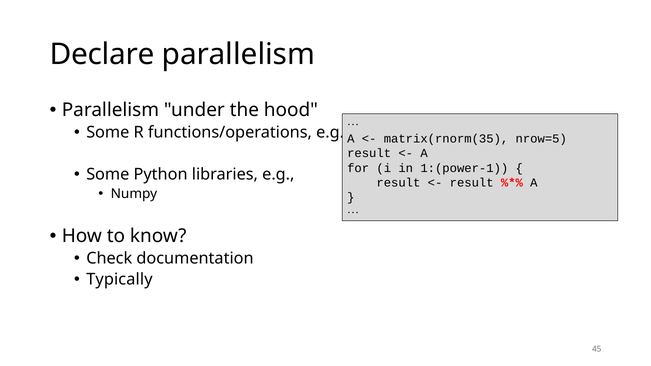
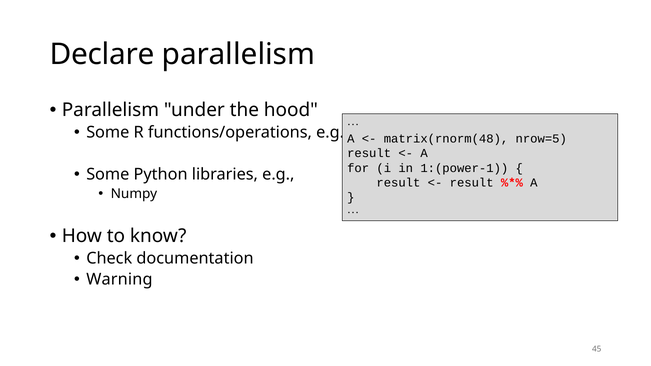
matrix(rnorm(35: matrix(rnorm(35 -> matrix(rnorm(48 (446, 139)
Typically: Typically -> Warning (119, 280)
